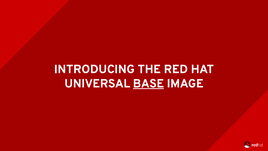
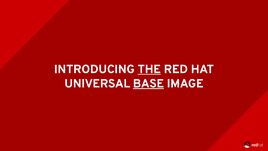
THE underline: none -> present (149, 69)
